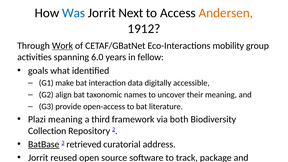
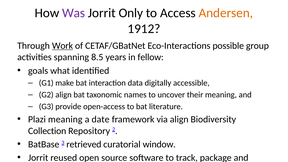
Was colour: blue -> purple (74, 13)
Next: Next -> Only (131, 13)
mobility: mobility -> possible (228, 46)
6.0: 6.0 -> 8.5 (97, 57)
third: third -> date (101, 119)
via both: both -> align (179, 119)
BatBase underline: present -> none (44, 144)
address: address -> window (159, 144)
